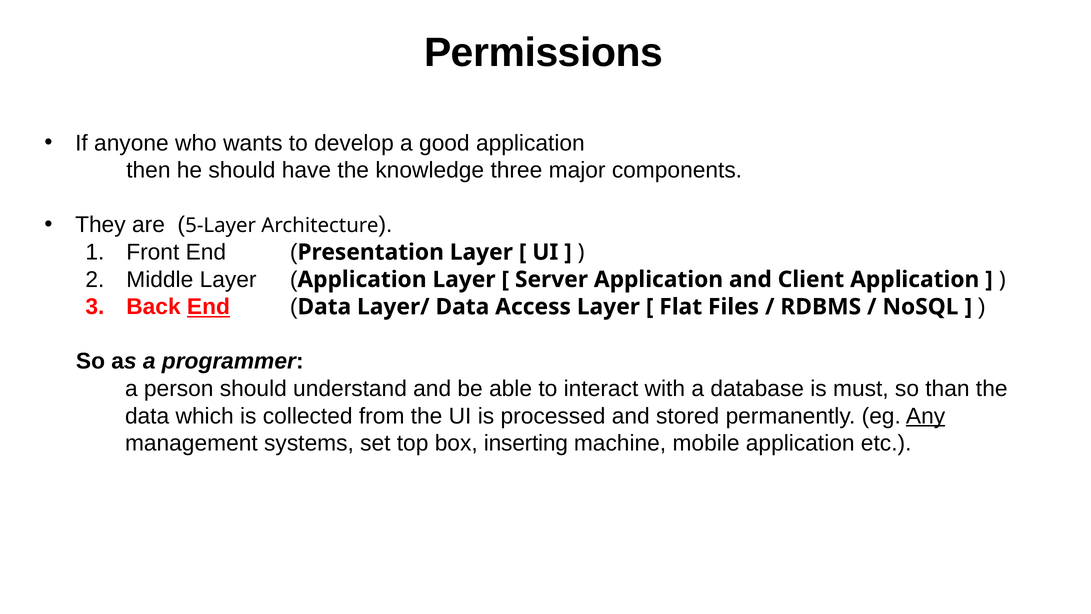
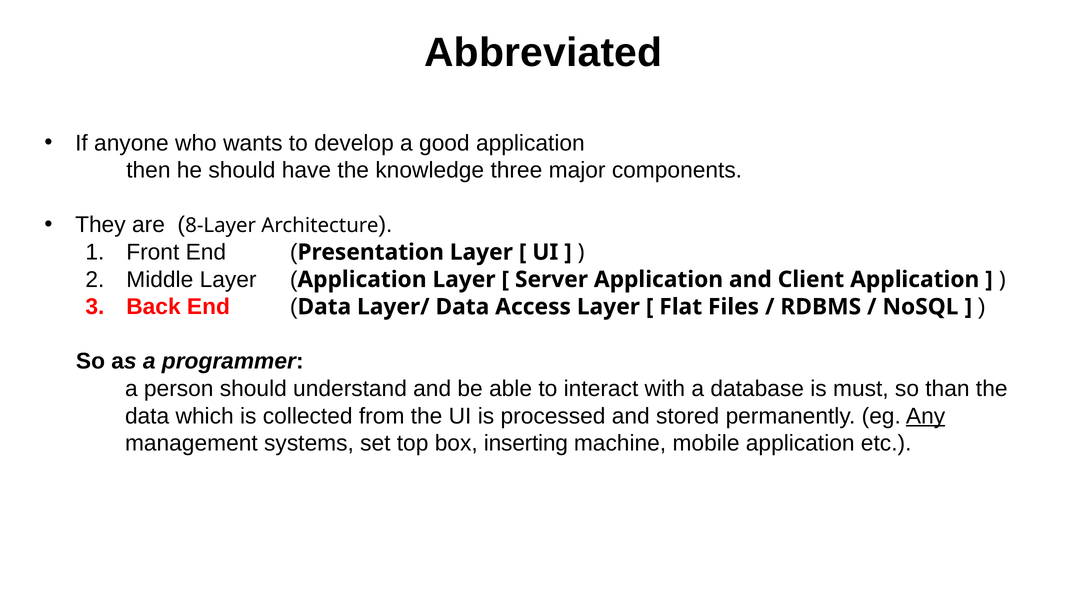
Permissions: Permissions -> Abbreviated (543, 53)
5-Layer: 5-Layer -> 8-Layer (221, 226)
End underline: present -> none (208, 307)
